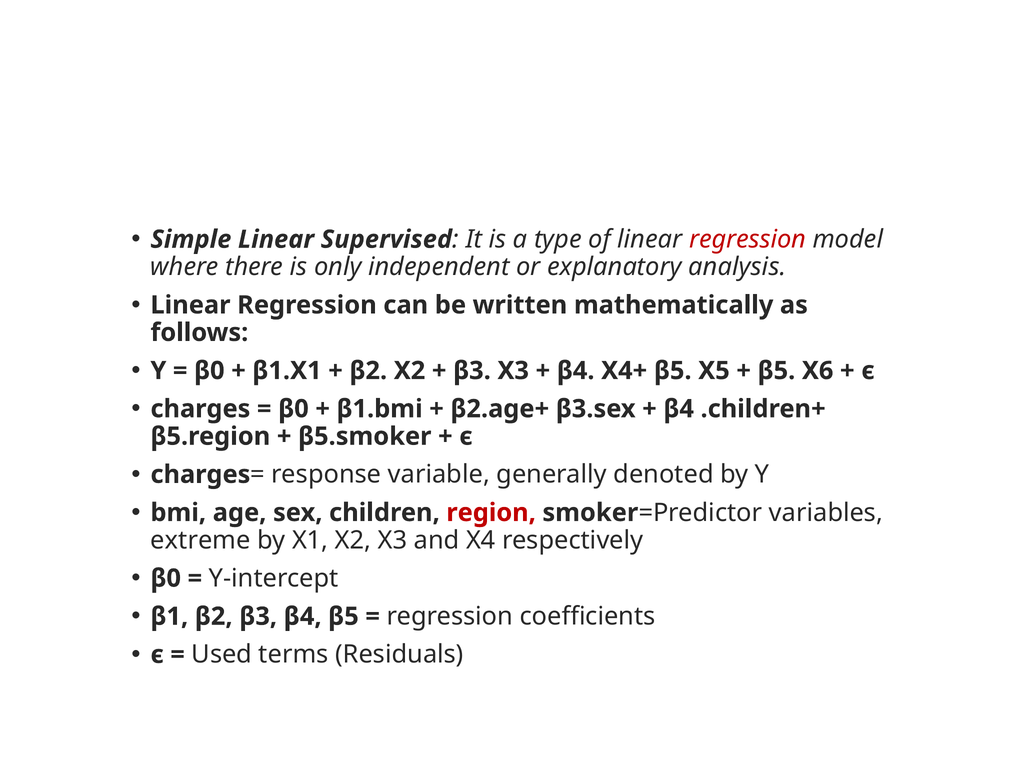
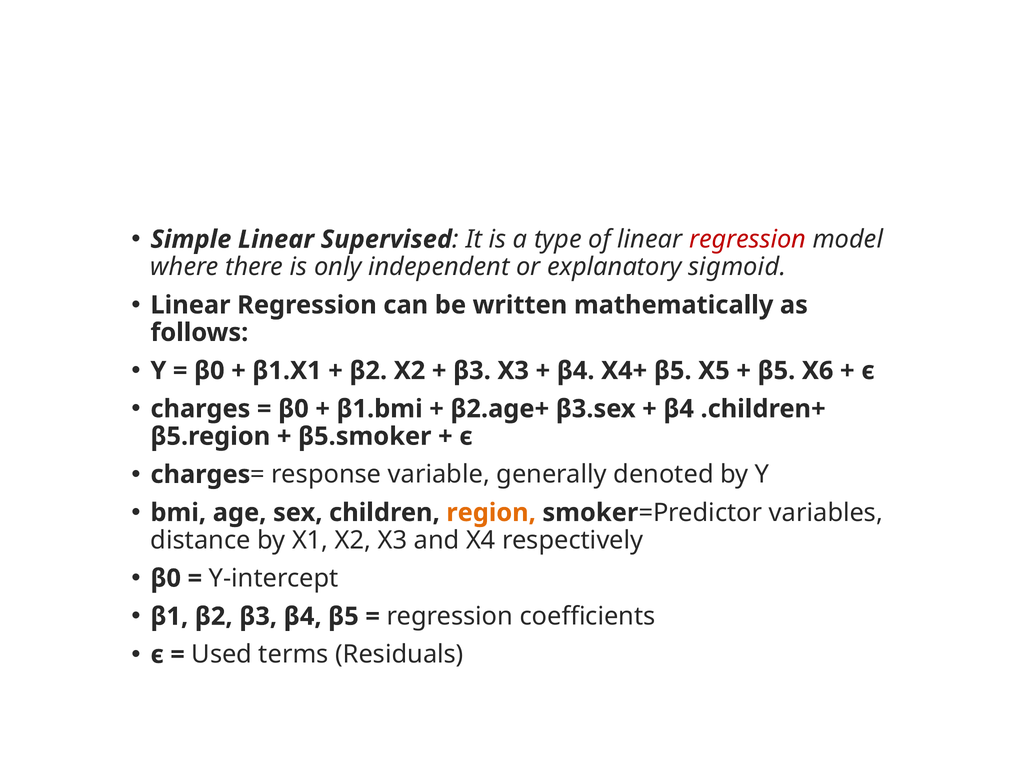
analysis: analysis -> sigmoid (737, 267)
region colour: red -> orange (491, 512)
extreme: extreme -> distance (201, 540)
